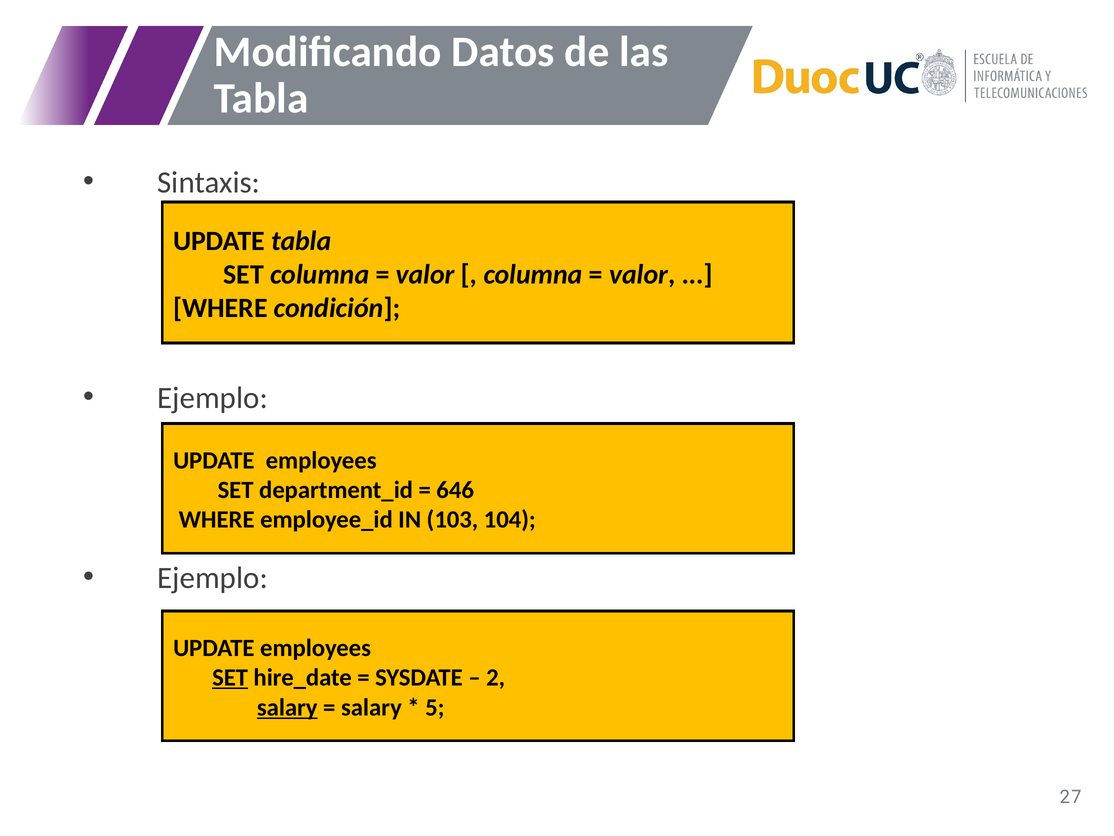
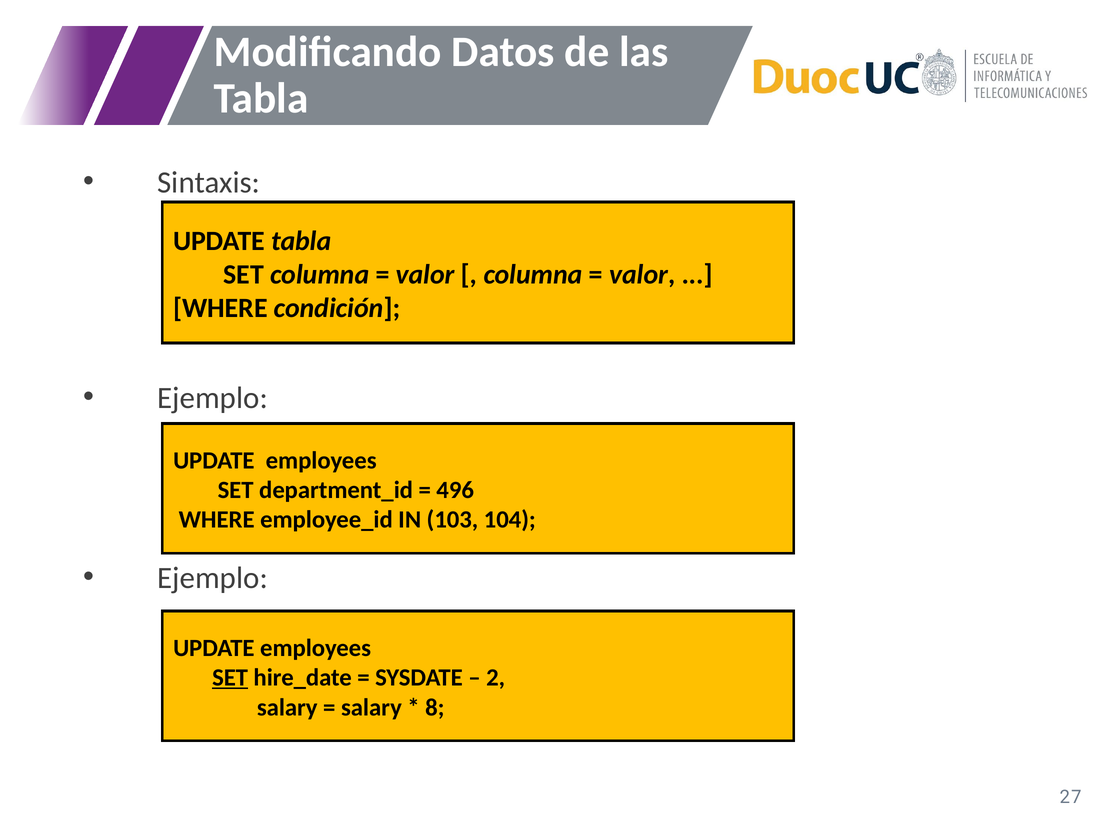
646: 646 -> 496 (455, 490)
salary underline: present -> none (287, 707)
5: 5 -> 8 (435, 707)
